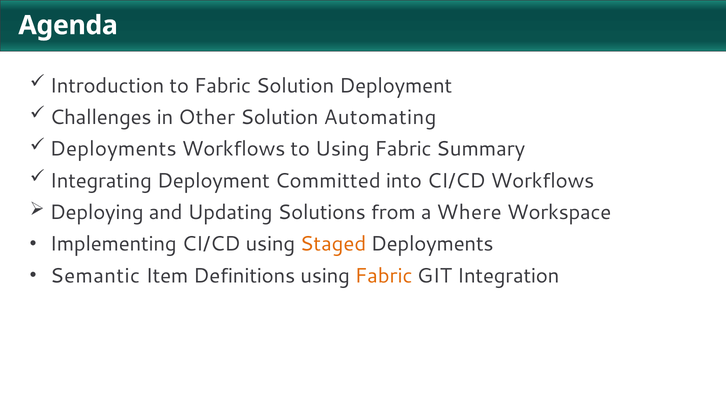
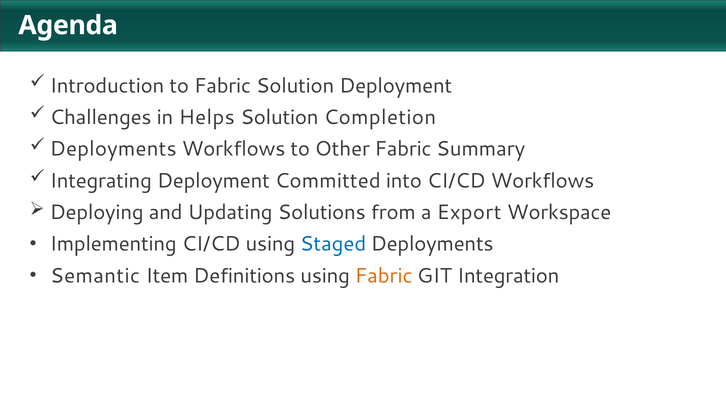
Other: Other -> Helps (207, 117)
Automating: Automating -> Completion (380, 117)
to Using: Using -> Other (342, 149)
Where: Where -> Export (469, 212)
Staged colour: orange -> blue (333, 244)
